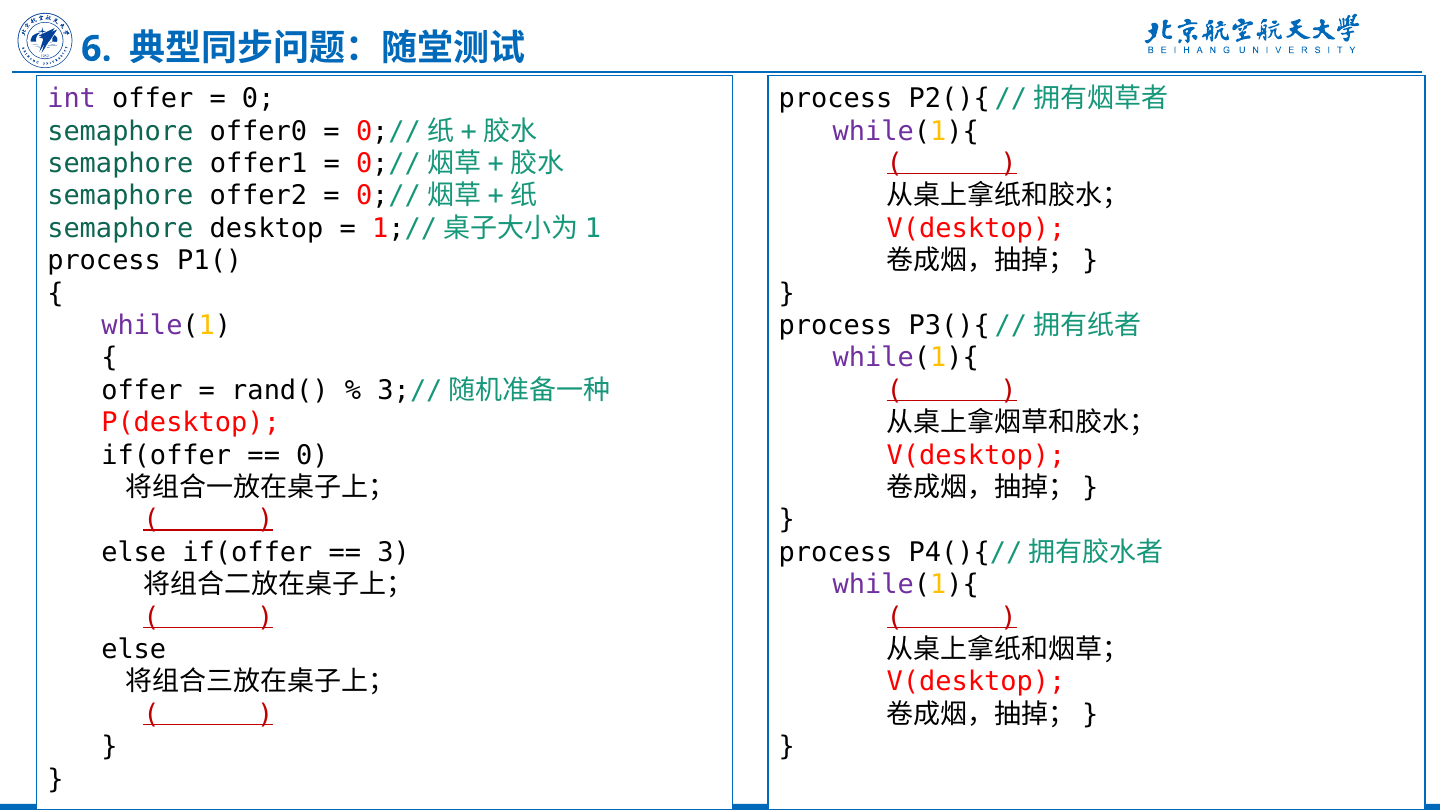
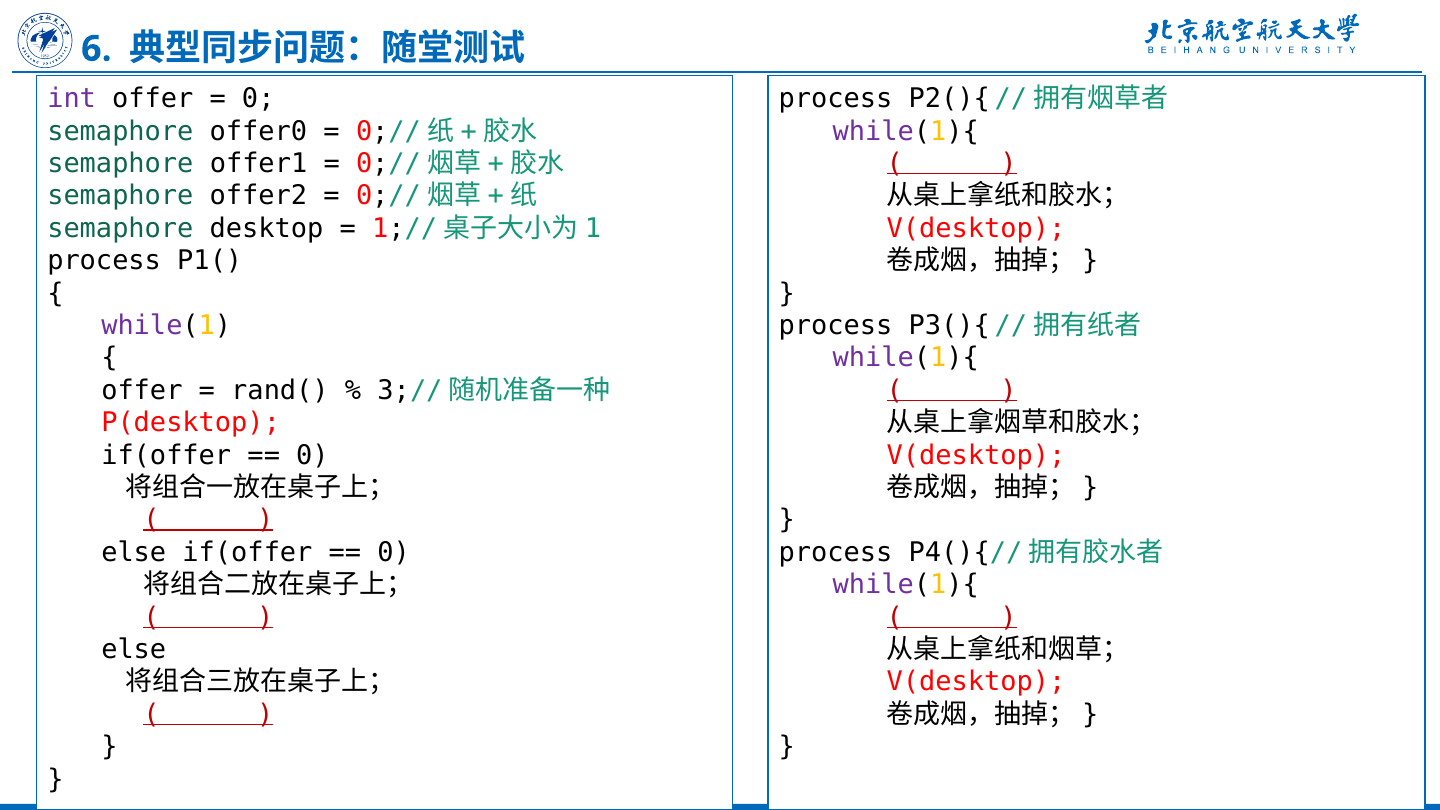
3: 3 -> 0 (394, 552)
